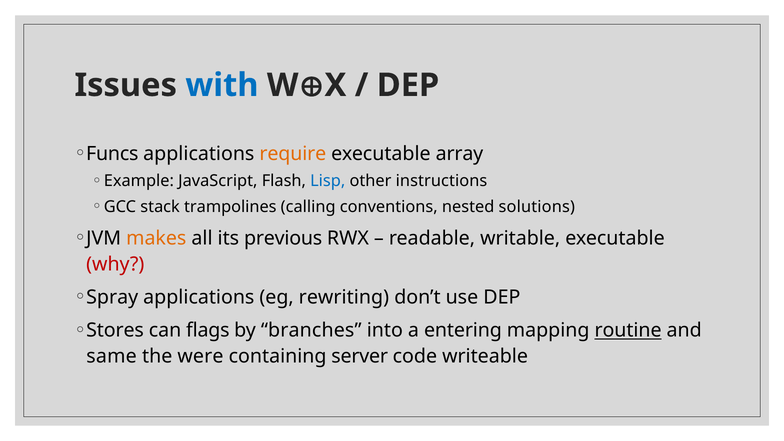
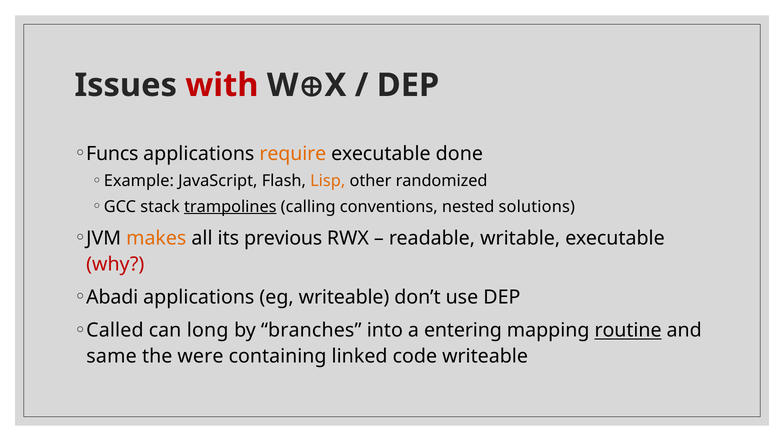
with colour: blue -> red (222, 85)
array: array -> done (459, 154)
Lisp colour: blue -> orange (328, 181)
instructions: instructions -> randomized (442, 181)
trampolines underline: none -> present (230, 207)
Spray: Spray -> Abadi (112, 297)
eg rewriting: rewriting -> writeable (344, 297)
Stores: Stores -> Called (115, 330)
flags: flags -> long (208, 330)
server: server -> linked (360, 356)
